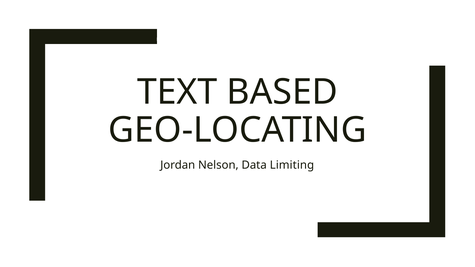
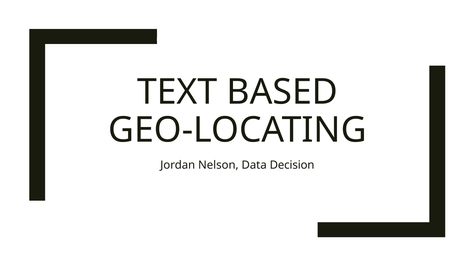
Limiting: Limiting -> Decision (292, 165)
